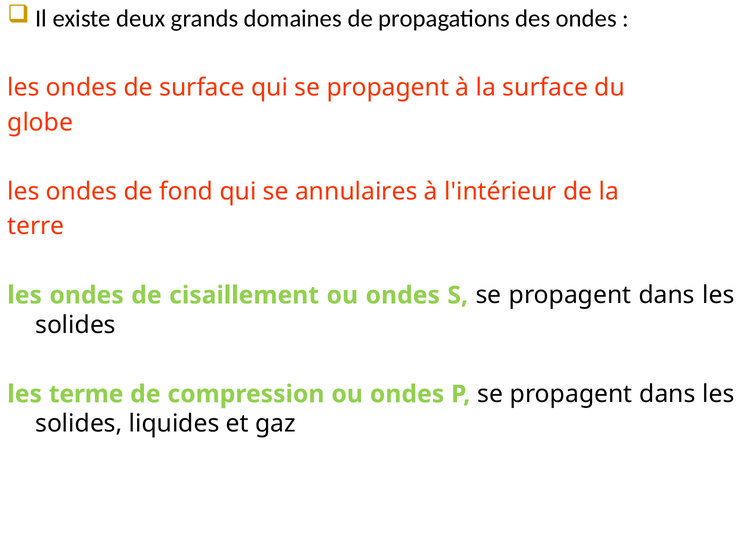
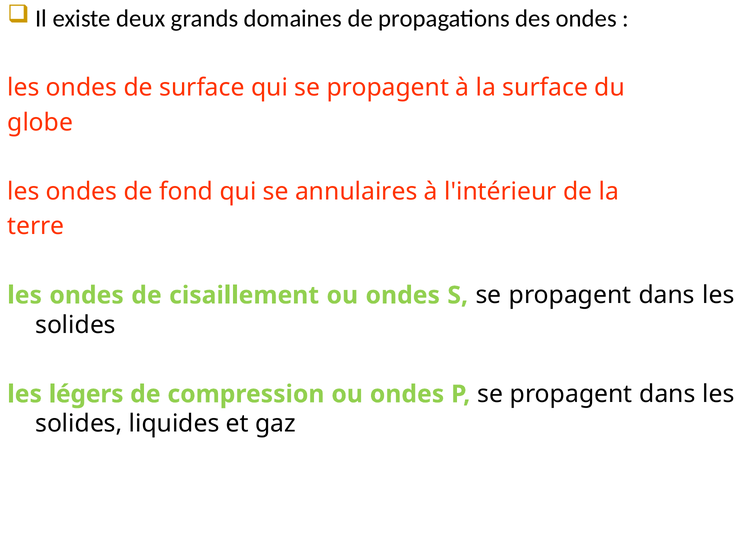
terme: terme -> légers (86, 395)
